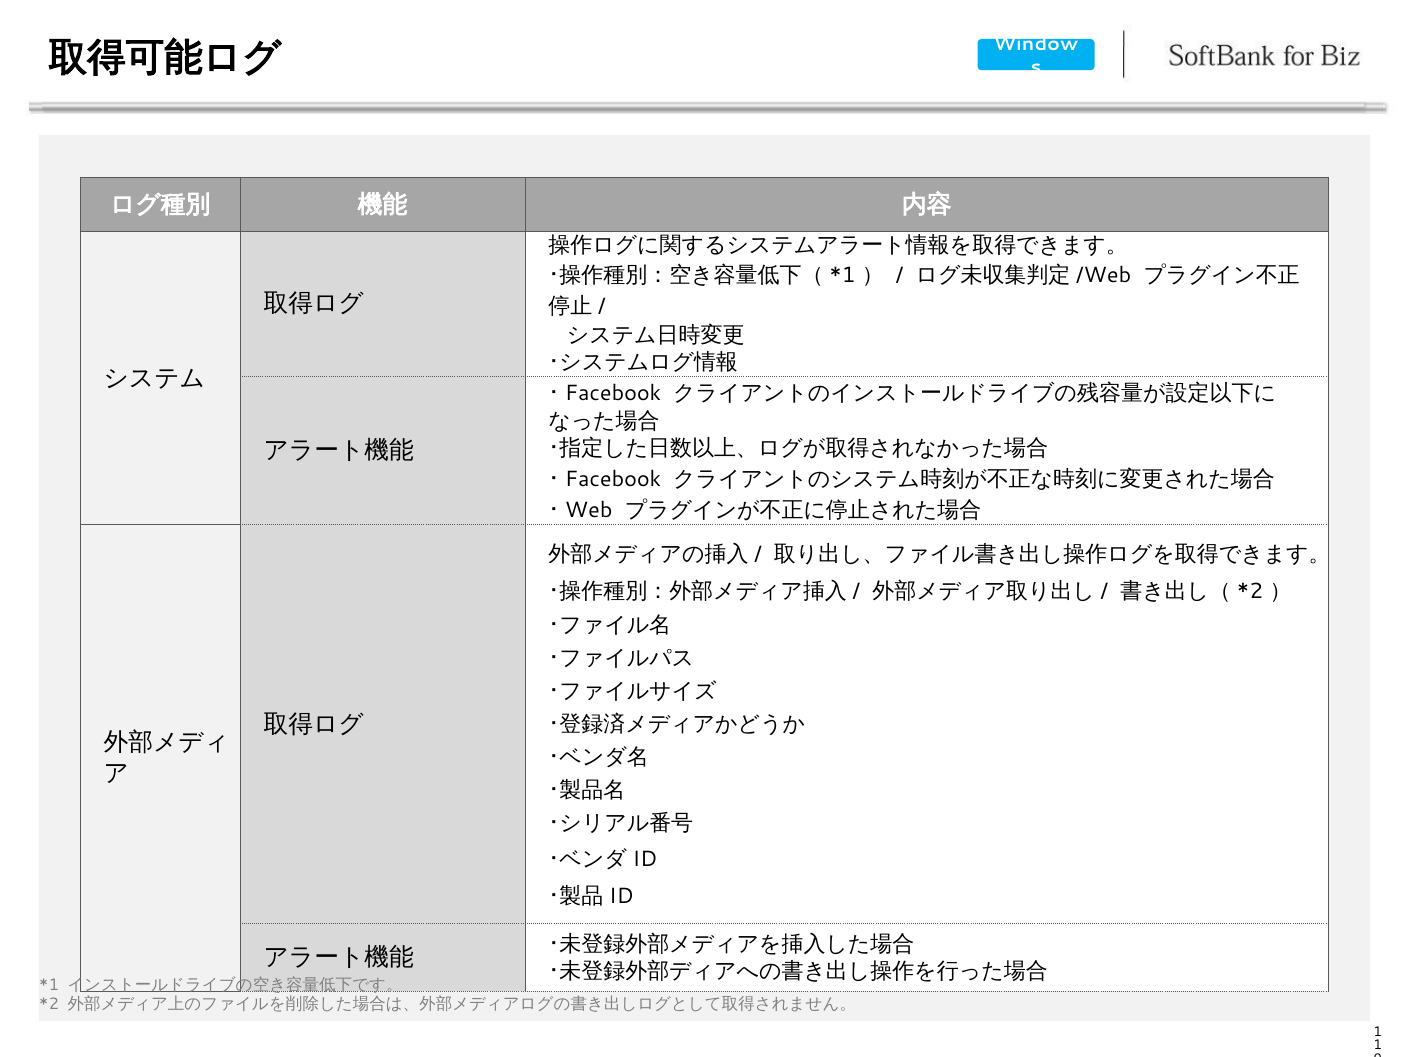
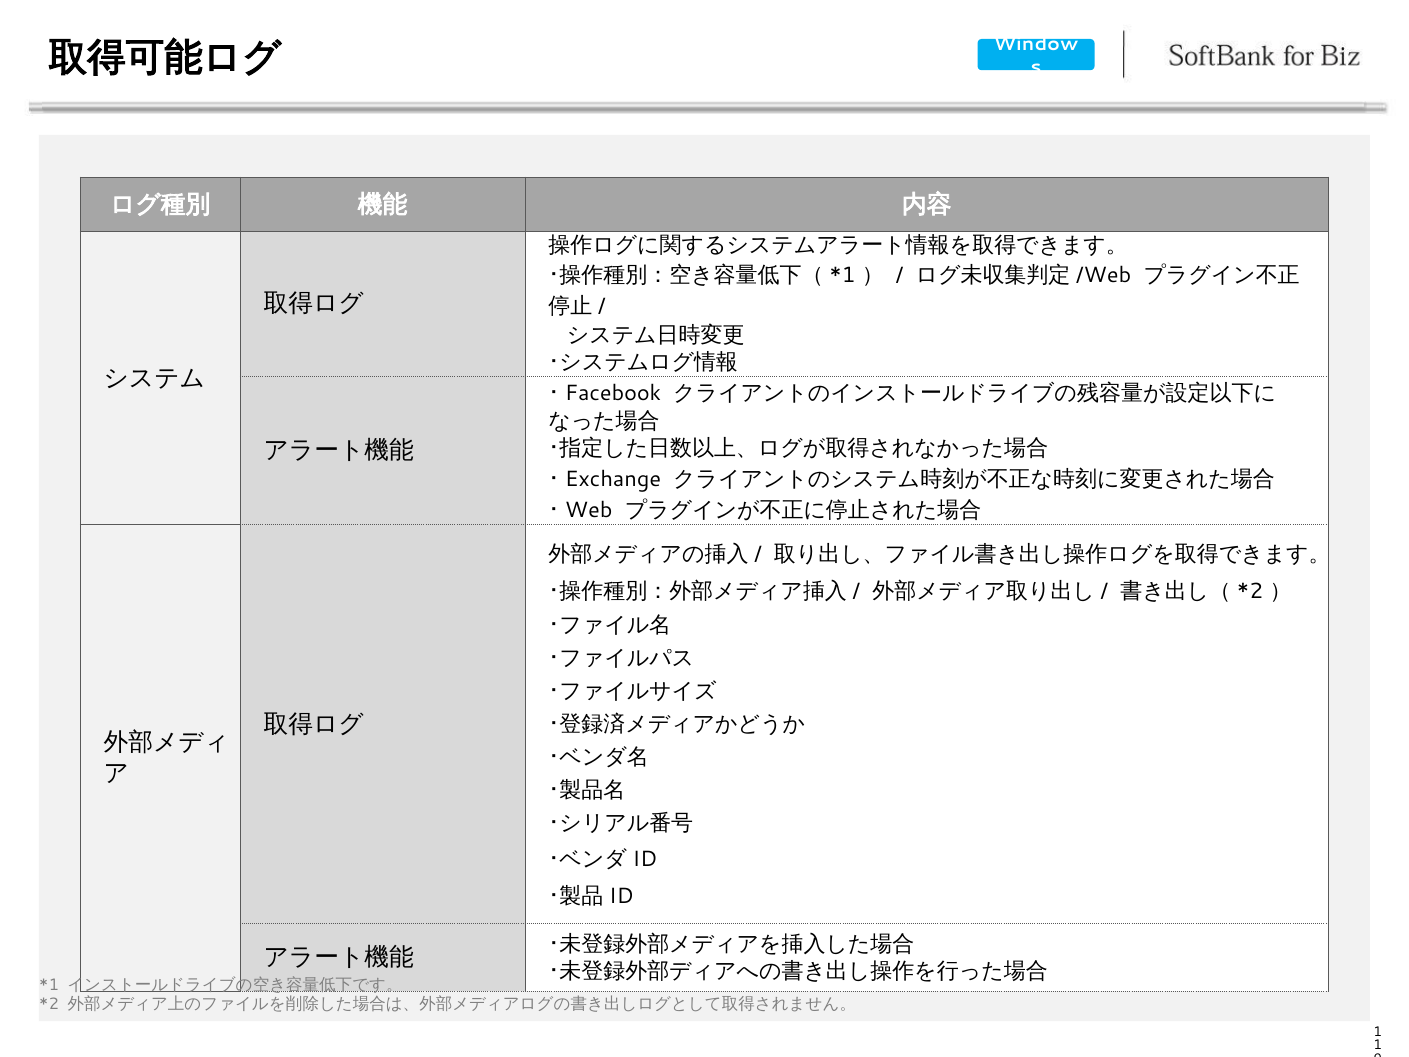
Facebook: Facebook -> Exchange (613, 479)
